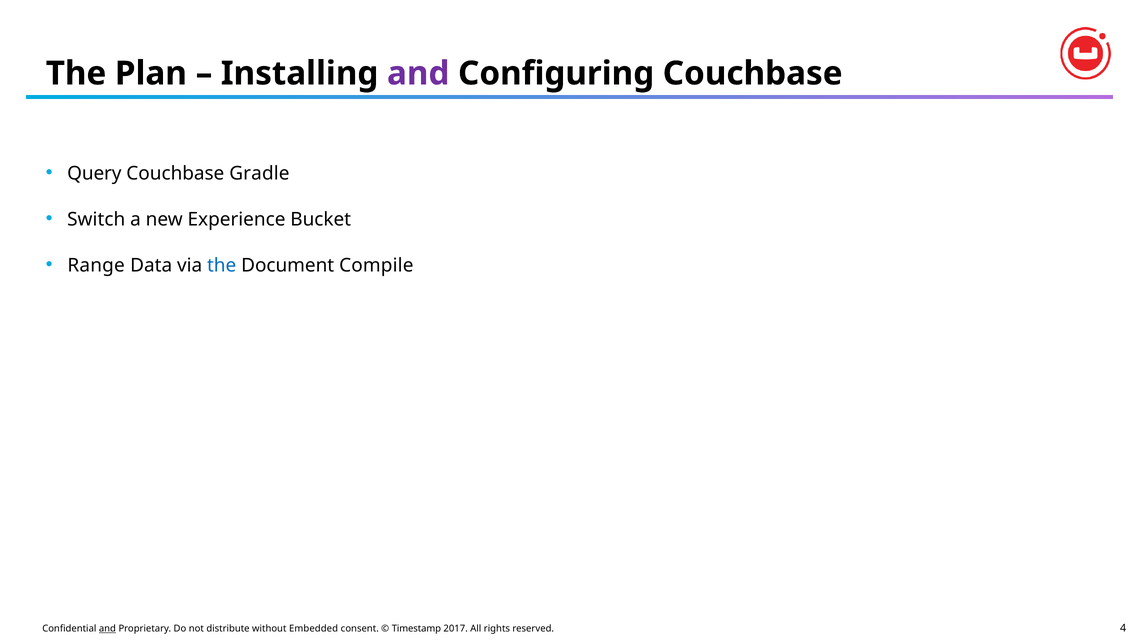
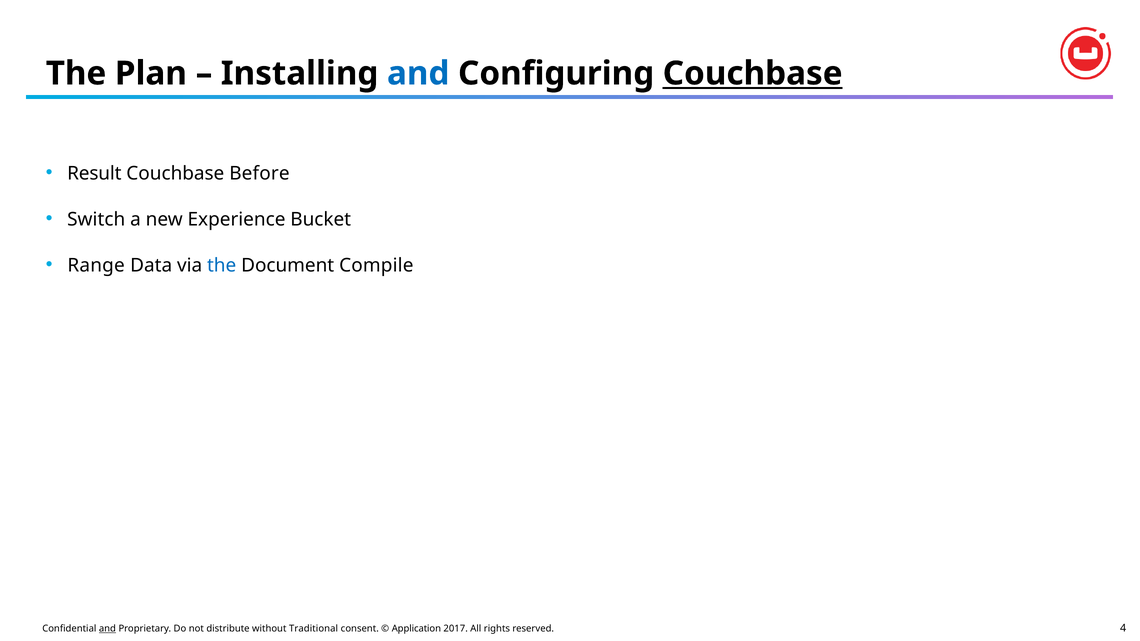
and colour: purple -> blue (418, 74)
Couchbase underline: none -> present (753, 74)
Query: Query -> Result (94, 173)
Gradle: Gradle -> Before (259, 173)
Embedded: Embedded -> Traditional (314, 629)
Timestamp: Timestamp -> Application (416, 629)
